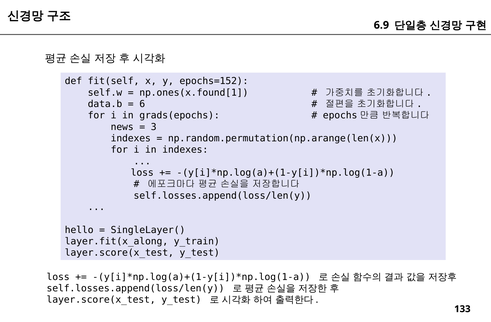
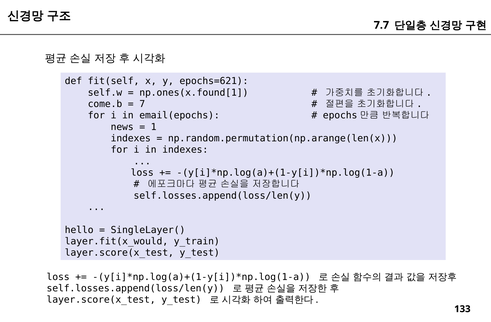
6.9: 6.9 -> 7.7 (381, 25)
epochs=152: epochs=152 -> epochs=621 (214, 81)
data.b: data.b -> come.b (105, 104)
6: 6 -> 7 (142, 104)
grads(epochs: grads(epochs -> email(epochs (180, 116)
3: 3 -> 1 (154, 127)
layer.fit(x_along: layer.fit(x_along -> layer.fit(x_would (116, 242)
